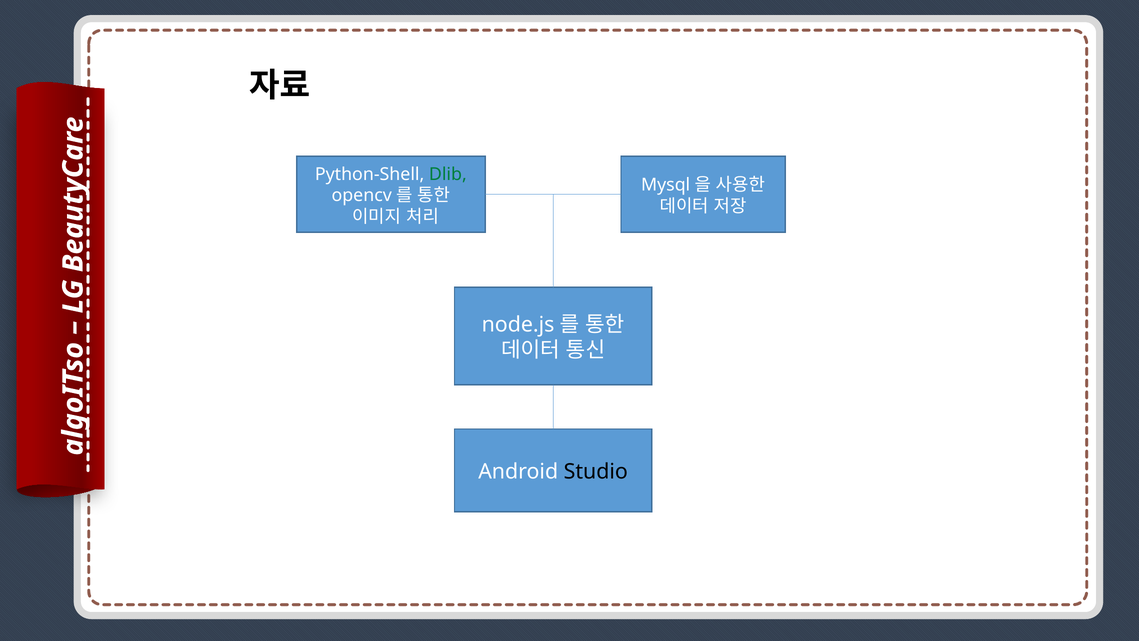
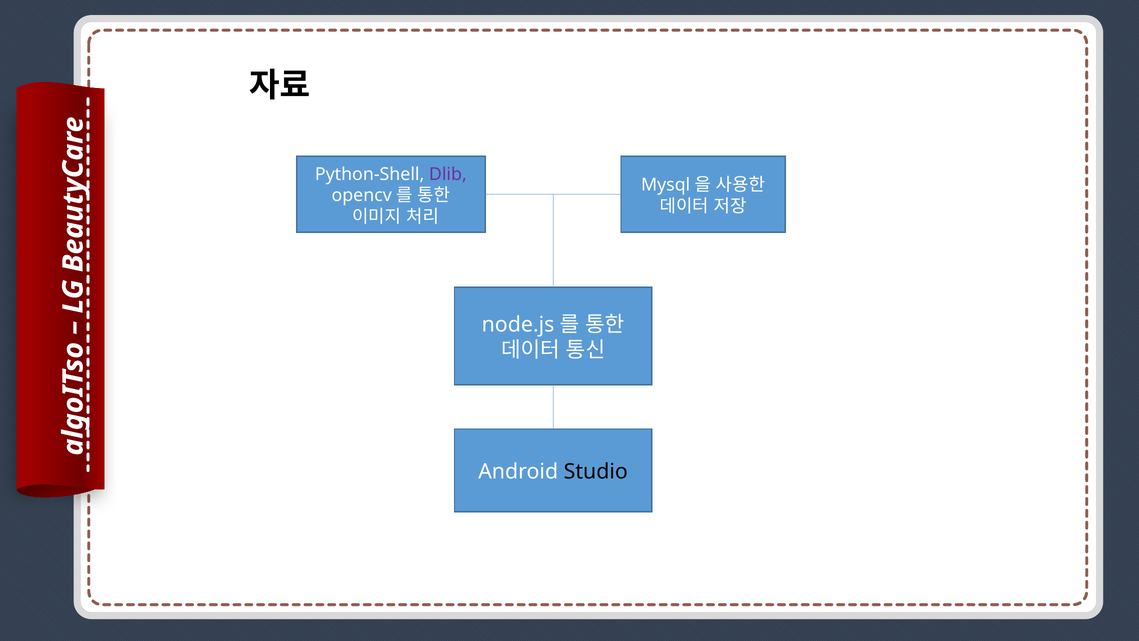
Dlib colour: green -> purple (448, 174)
